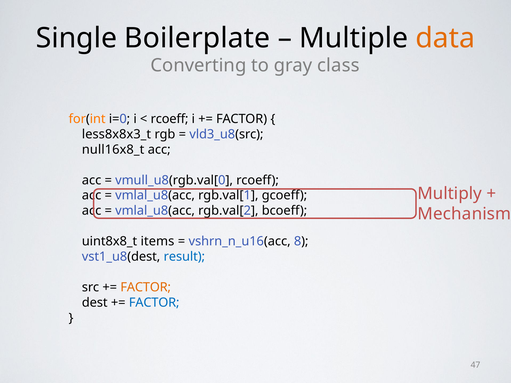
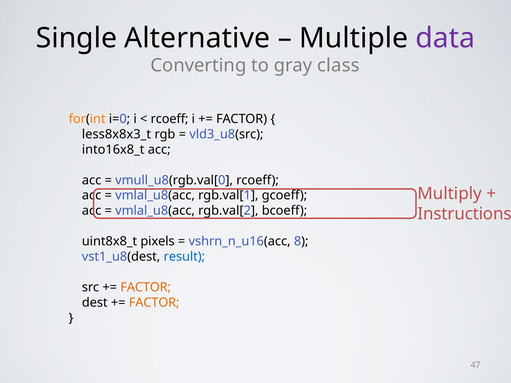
Boilerplate: Boilerplate -> Alternative (197, 38)
data colour: orange -> purple (445, 38)
null16x8_t: null16x8_t -> into16x8_t (113, 150)
Mechanism: Mechanism -> Instructions (465, 214)
items: items -> pixels (158, 242)
FACTOR colour: blue -> orange (154, 303)
